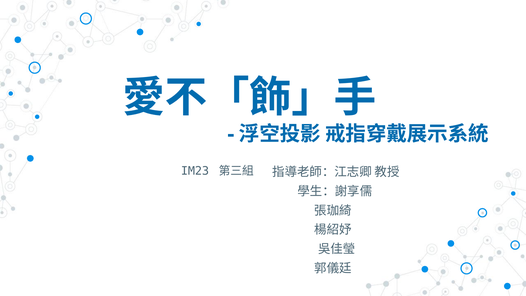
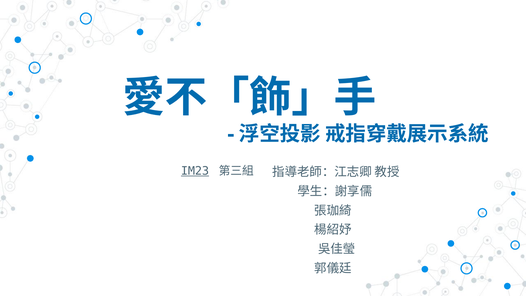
IM23 underline: none -> present (195, 171)
